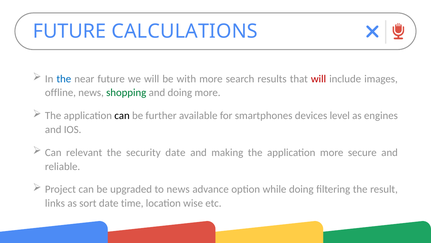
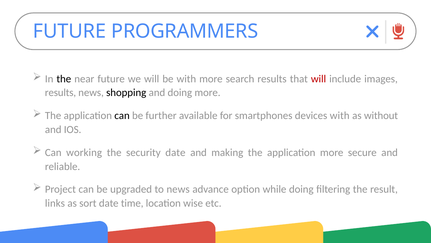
CALCULATIONS: CALCULATIONS -> PROGRAMMERS (185, 31)
the colour: blue -> black (64, 79)
offline: offline -> results (60, 93)
shopping colour: green -> black (126, 93)
devices level: level -> with (340, 115)
engines: engines -> without (381, 115)
relevant: relevant -> working (84, 152)
